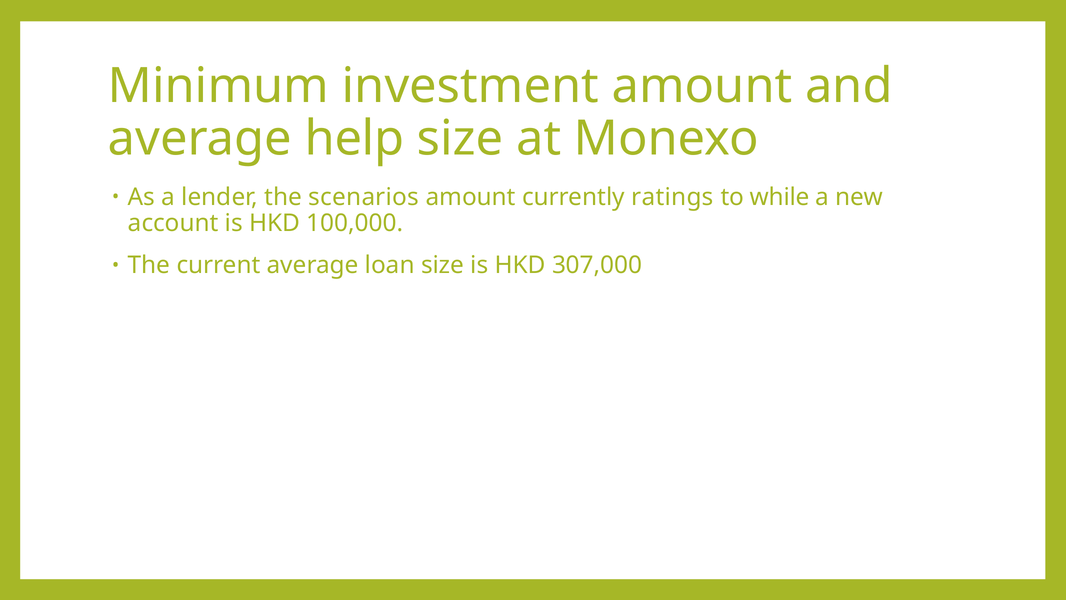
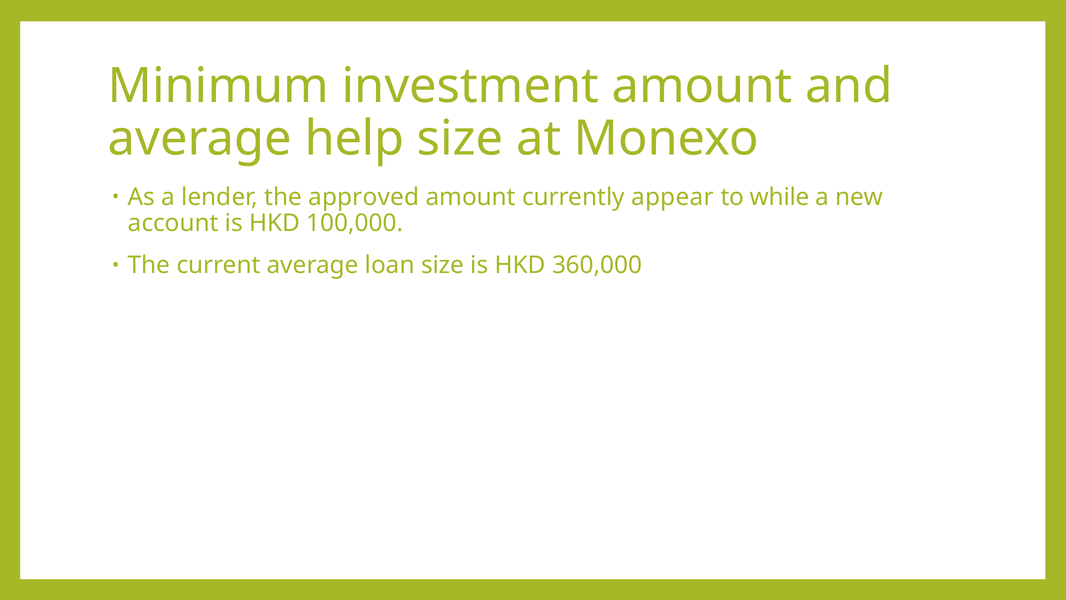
scenarios: scenarios -> approved (364, 197)
ratings: ratings -> appear (673, 197)
307,000: 307,000 -> 360,000 (597, 265)
